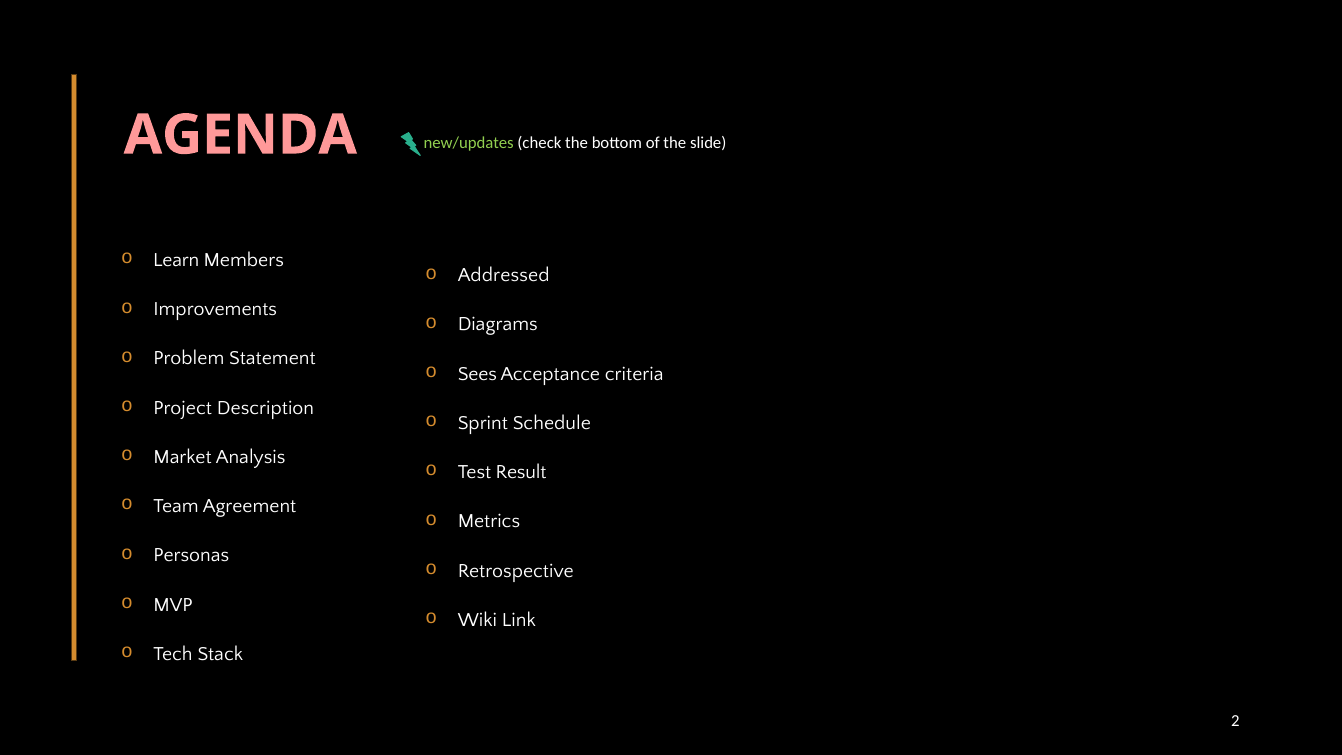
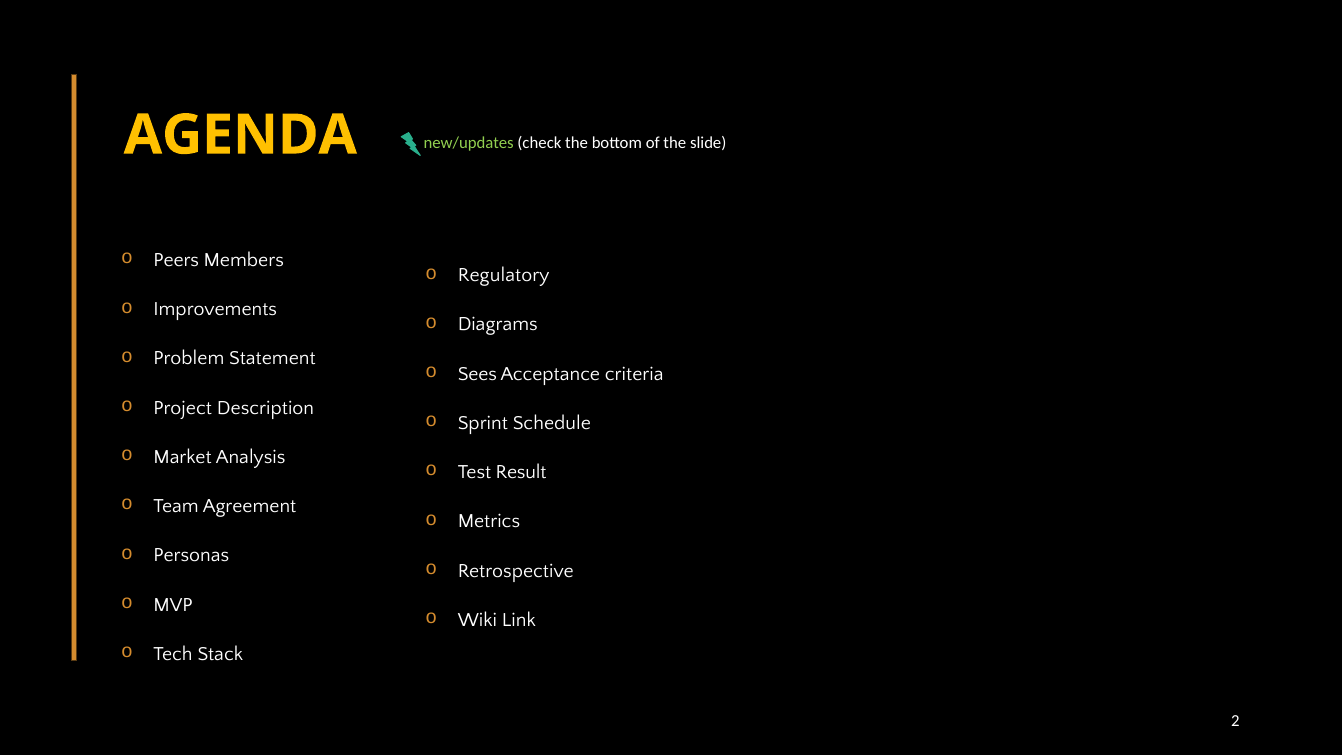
AGENDA colour: pink -> yellow (240, 135)
Learn: Learn -> Peers (176, 260)
Addressed: Addressed -> Regulatory (504, 275)
